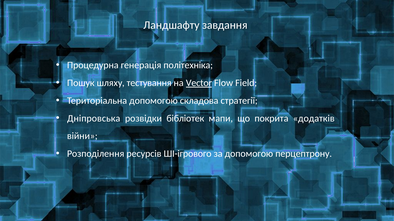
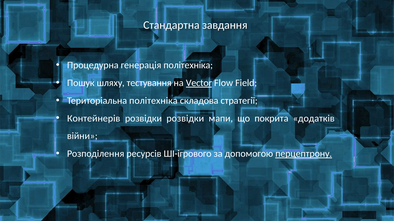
Ландшафту: Ландшафту -> Стандартна (171, 25)
Територіальна допомогою: допомогою -> політехніка (153, 101)
Дніпровська: Дніпровська -> Контейнерів (94, 119)
розвідки бібліотек: бібліотек -> розвідки (185, 119)
перцептрону underline: none -> present (304, 154)
